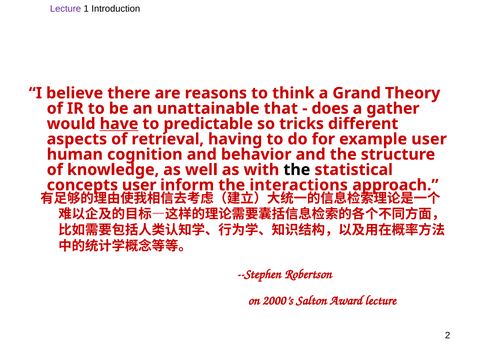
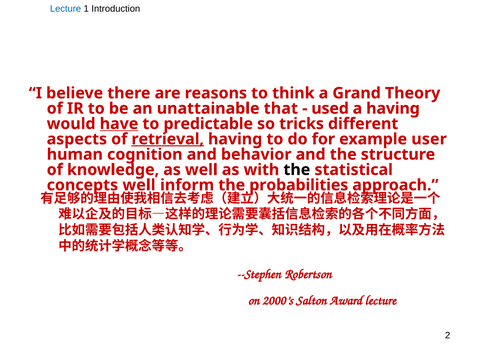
Lecture colour: purple -> blue (66, 9)
does: does -> used (330, 109)
a gather: gather -> having (393, 109)
retrieval underline: none -> present (168, 139)
concepts user: user -> well (139, 185)
interactions: interactions -> probabilities (299, 185)
